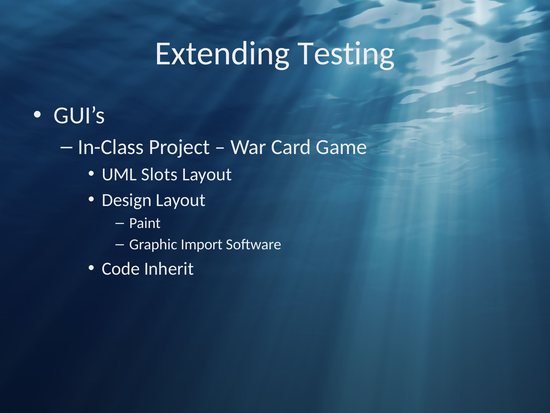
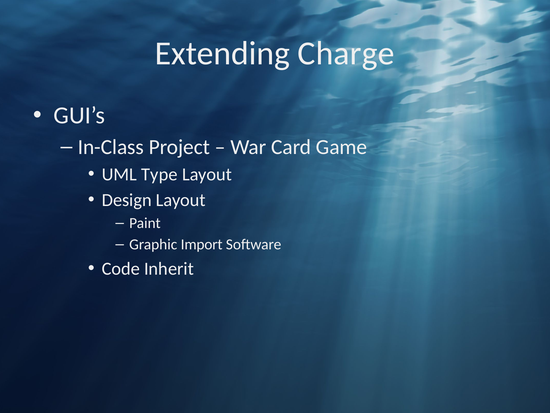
Testing: Testing -> Charge (346, 53)
Slots: Slots -> Type (159, 174)
